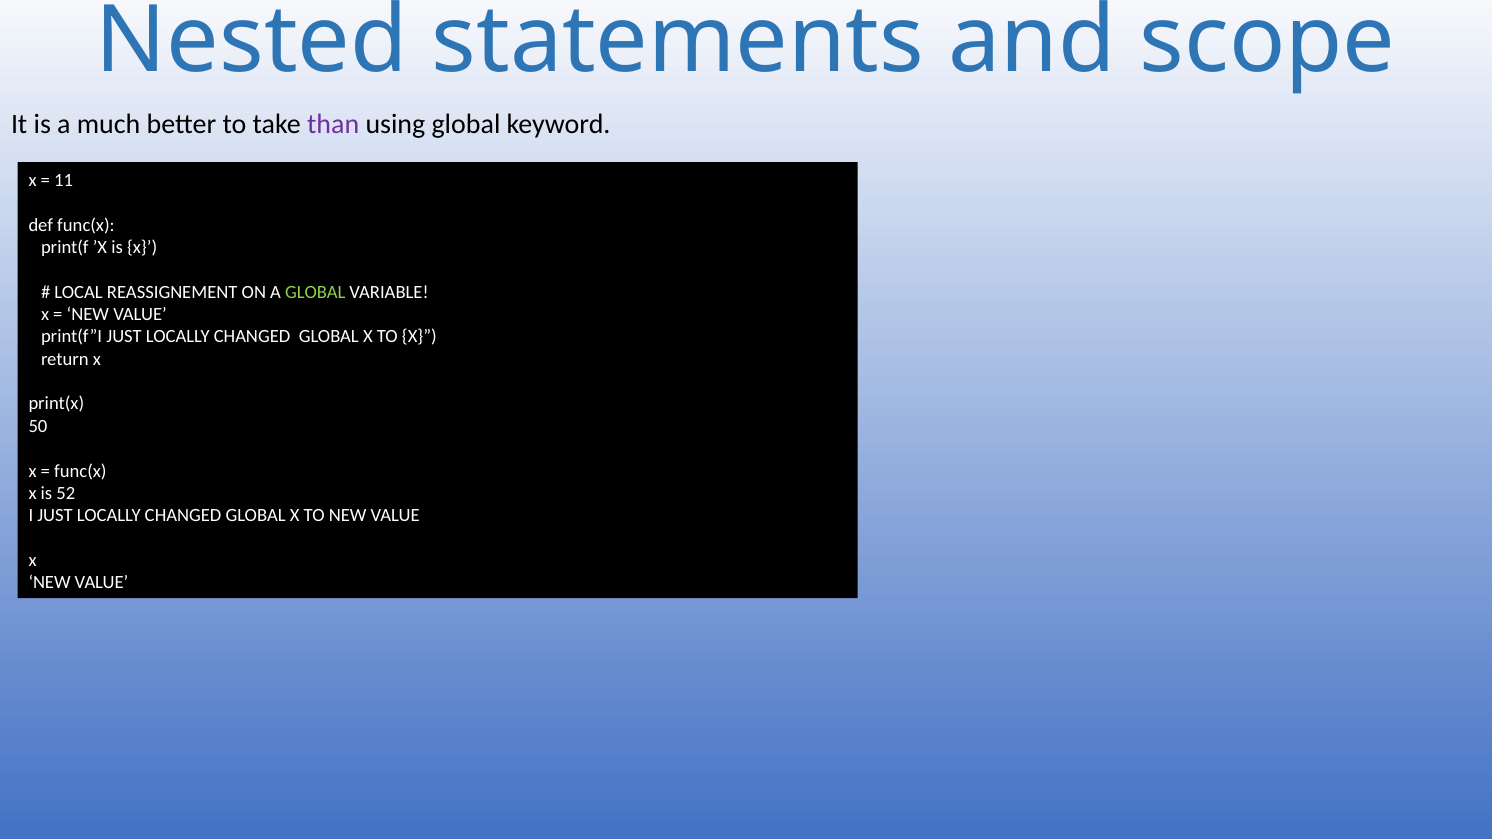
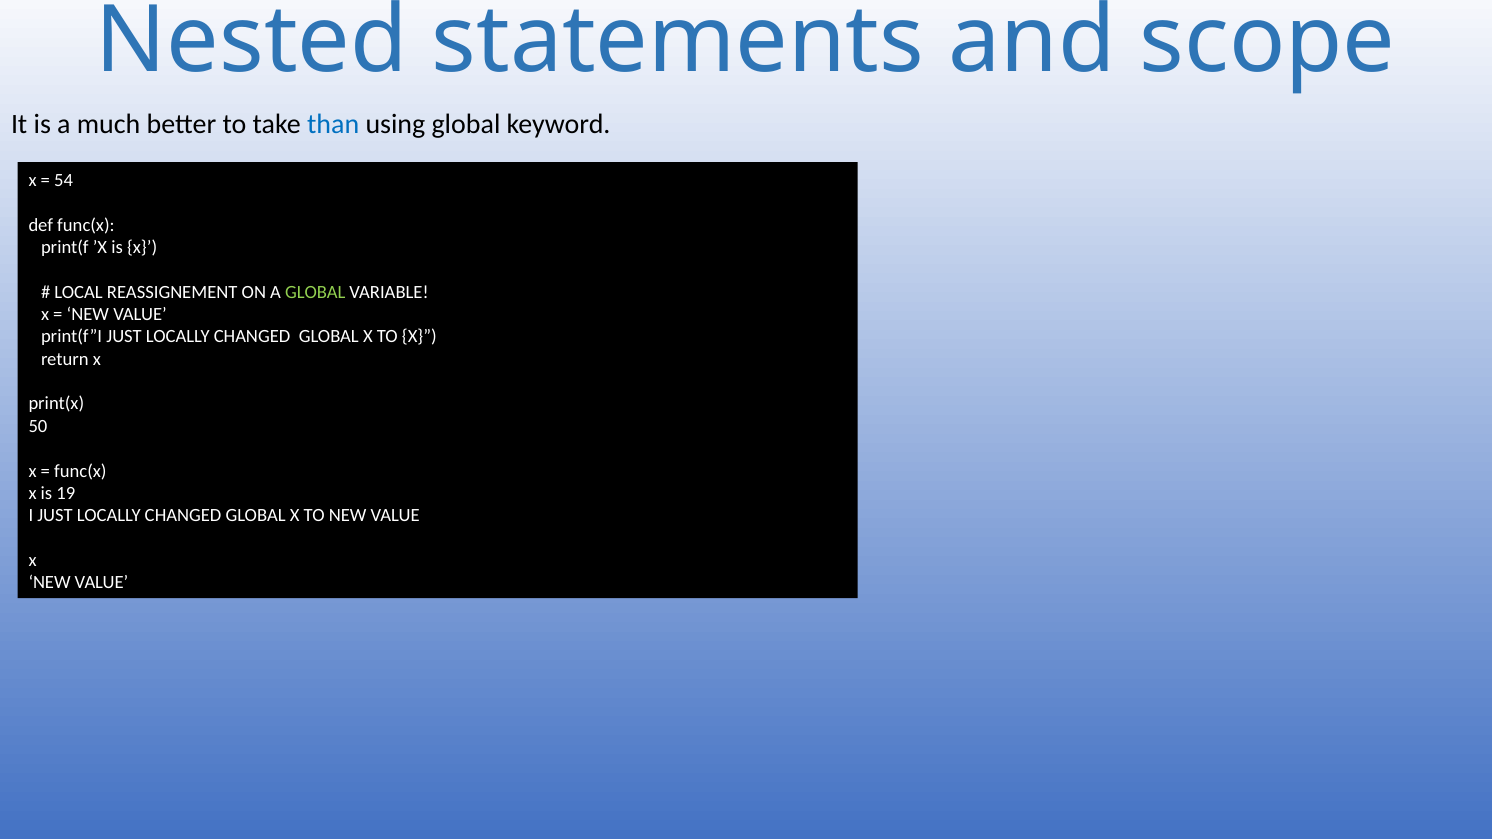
than colour: purple -> blue (333, 124)
11: 11 -> 54 (64, 180)
52: 52 -> 19 (66, 493)
